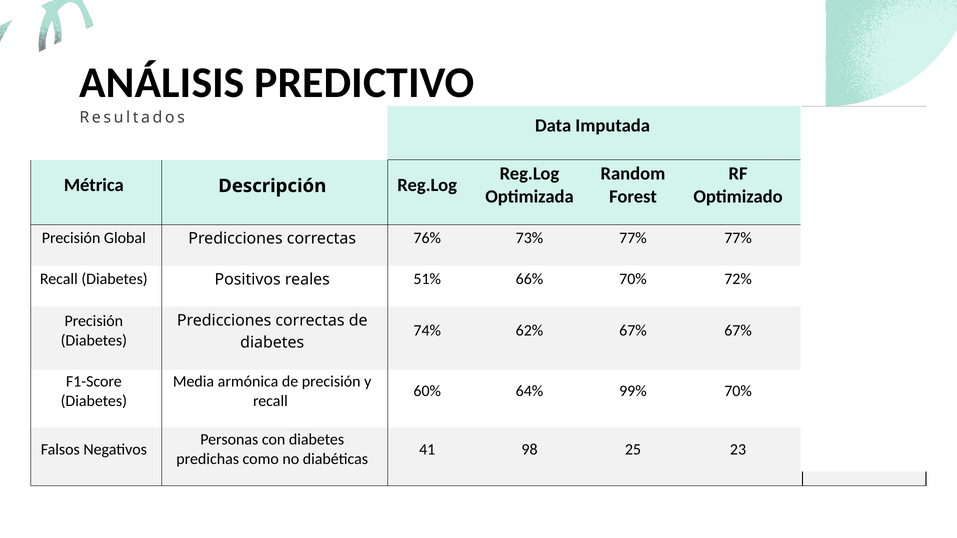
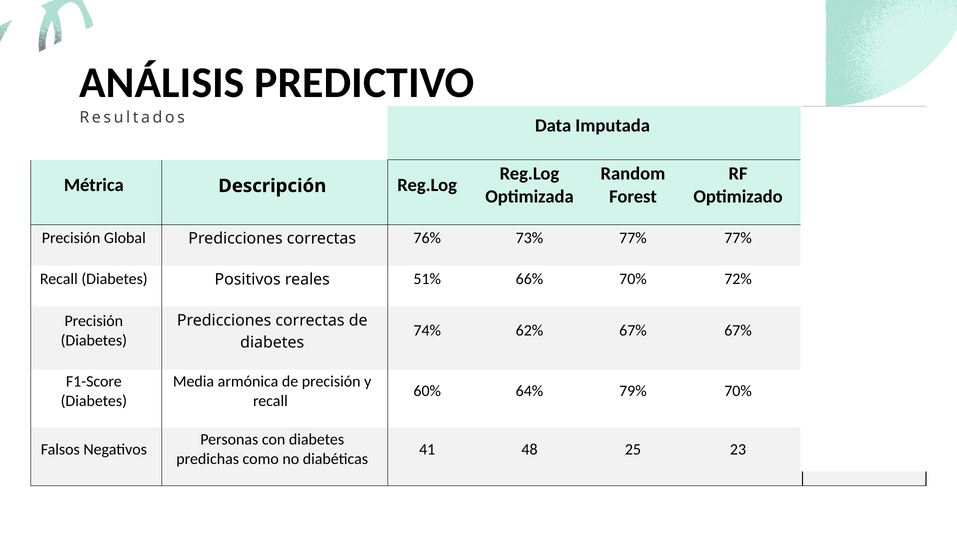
99%: 99% -> 79% (633, 391)
98: 98 -> 48 (530, 450)
